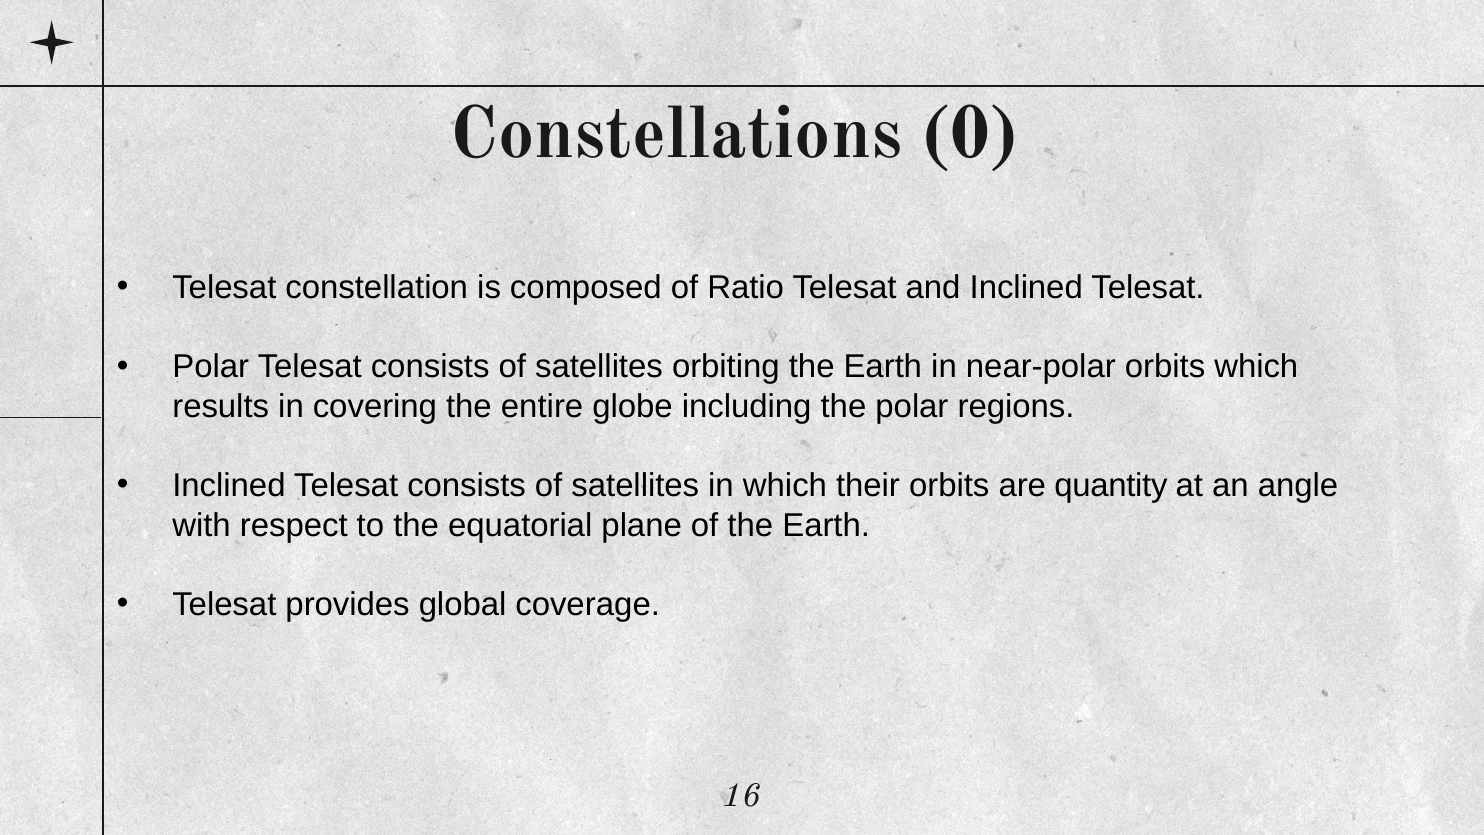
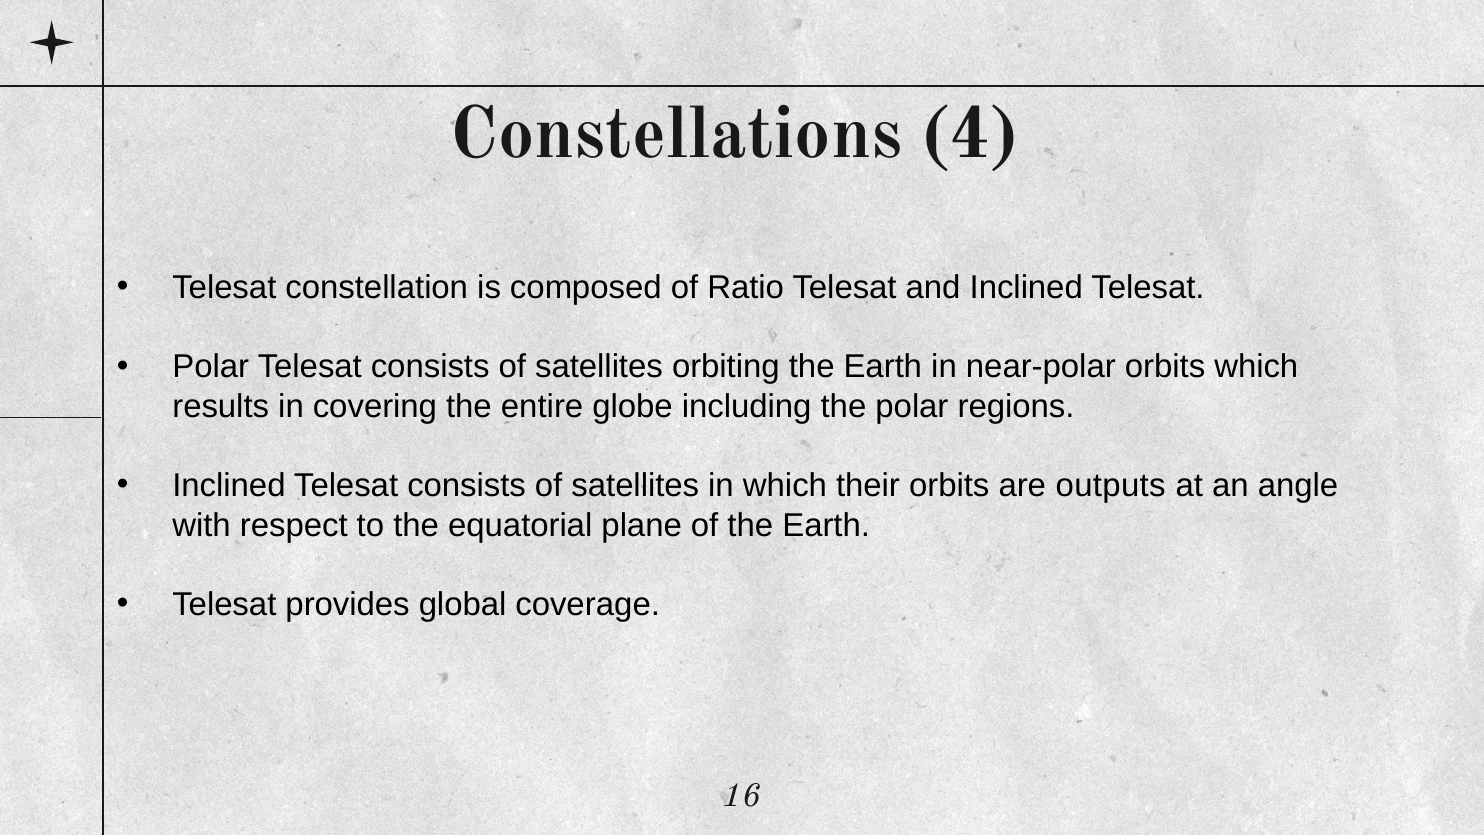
0: 0 -> 4 (970, 134)
quantity: quantity -> outputs (1111, 486)
